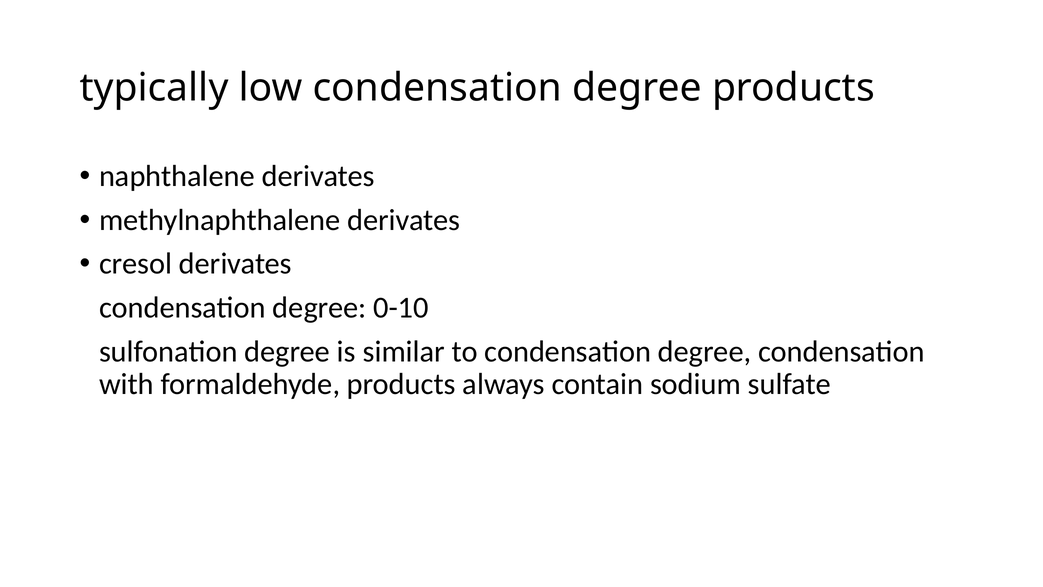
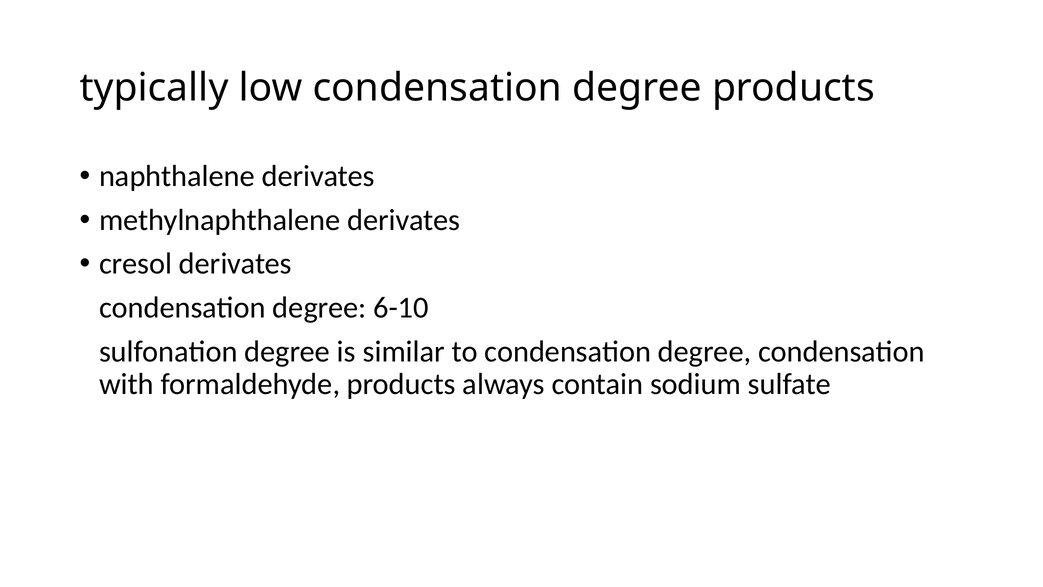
0-10: 0-10 -> 6-10 (401, 308)
